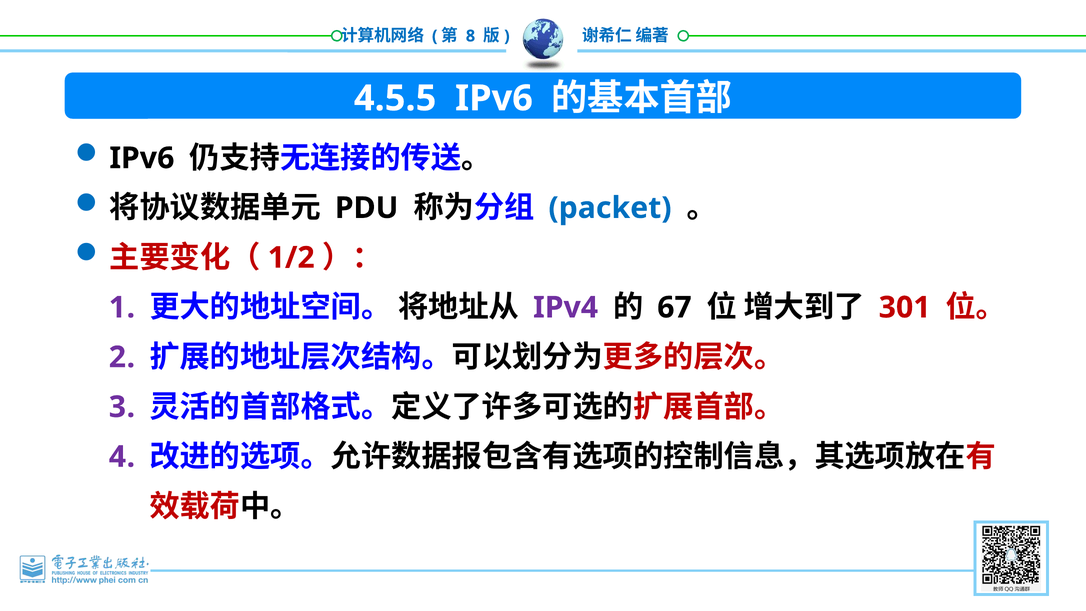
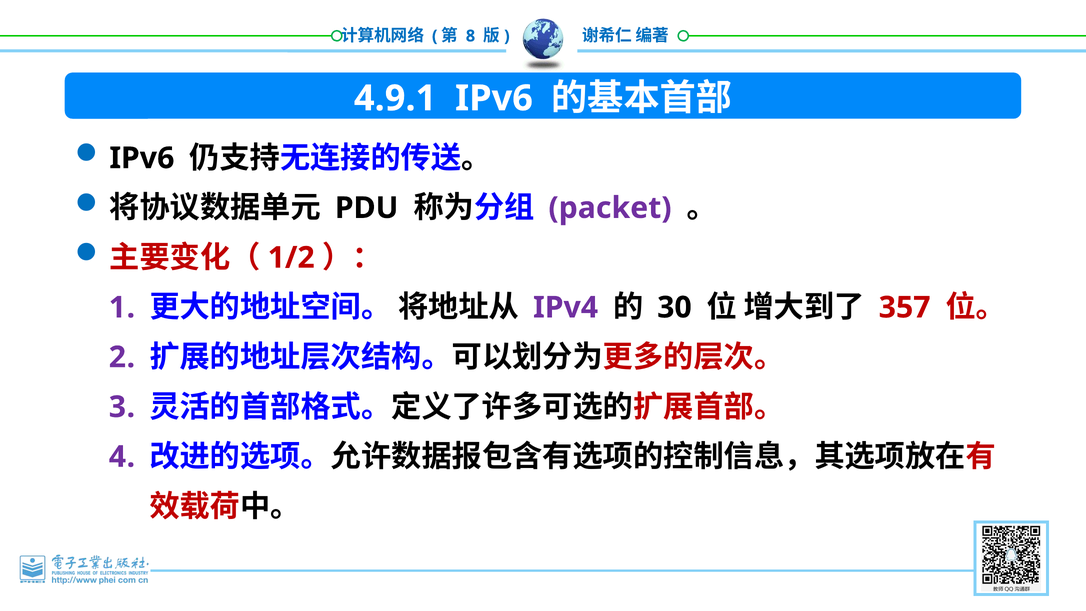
4.5.5: 4.5.5 -> 4.9.1 (395, 98)
packet colour: blue -> purple (610, 208)
67: 67 -> 30 (674, 307)
301: 301 -> 357 (905, 307)
